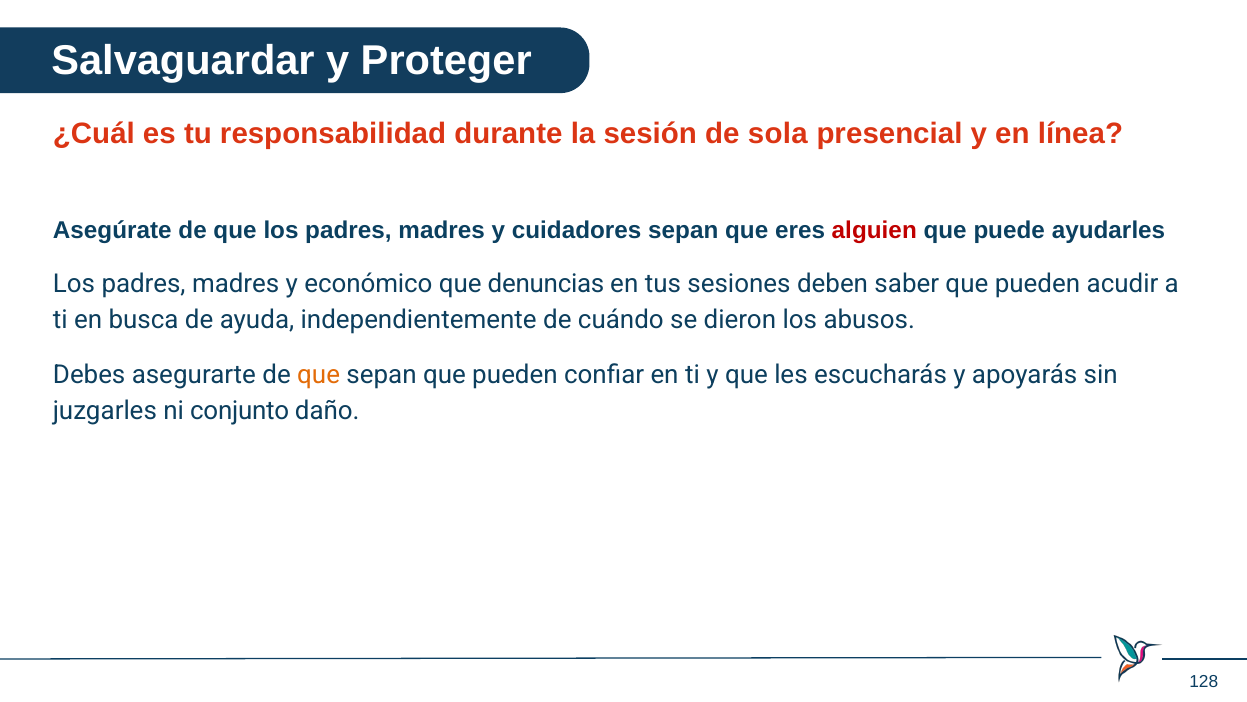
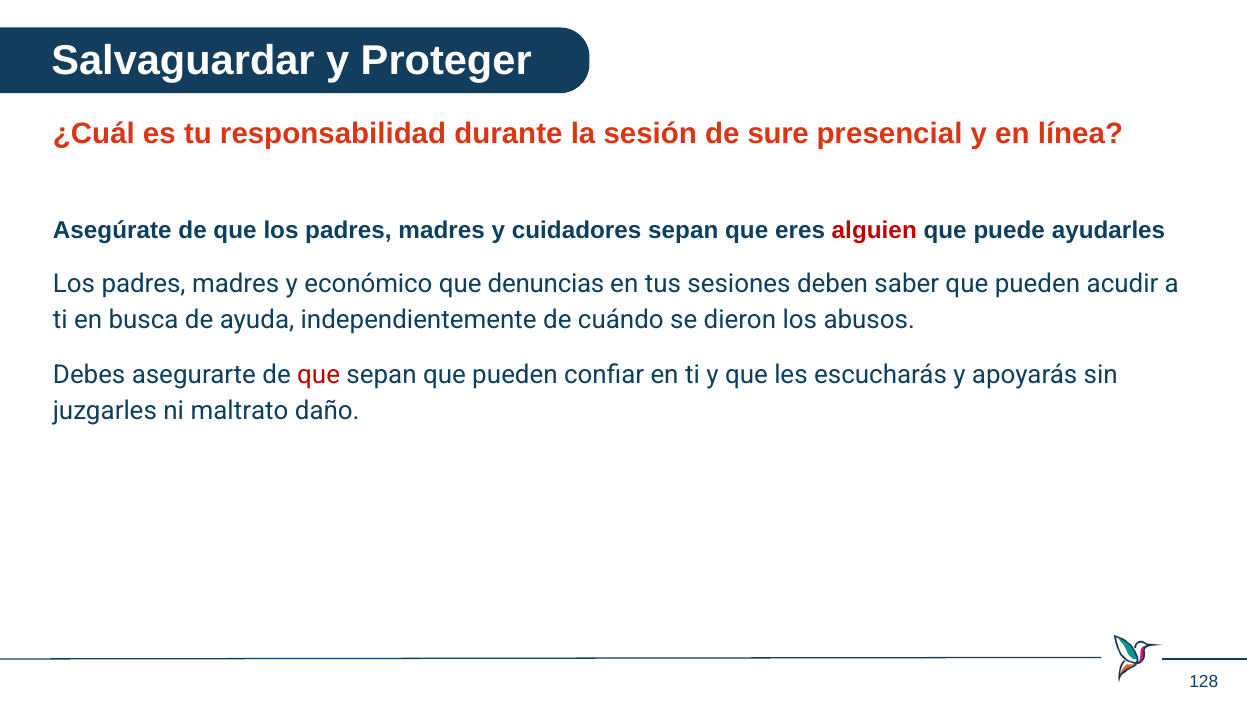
sola: sola -> sure (778, 134)
que colour: orange -> red (319, 375)
conjunto: conjunto -> maltrato (240, 410)
